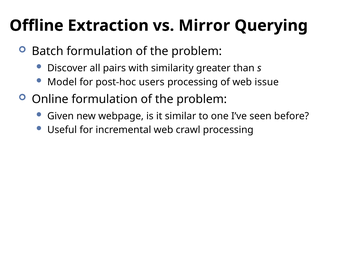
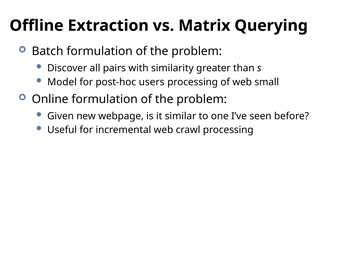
Mirror: Mirror -> Matrix (204, 26)
issue: issue -> small (267, 82)
